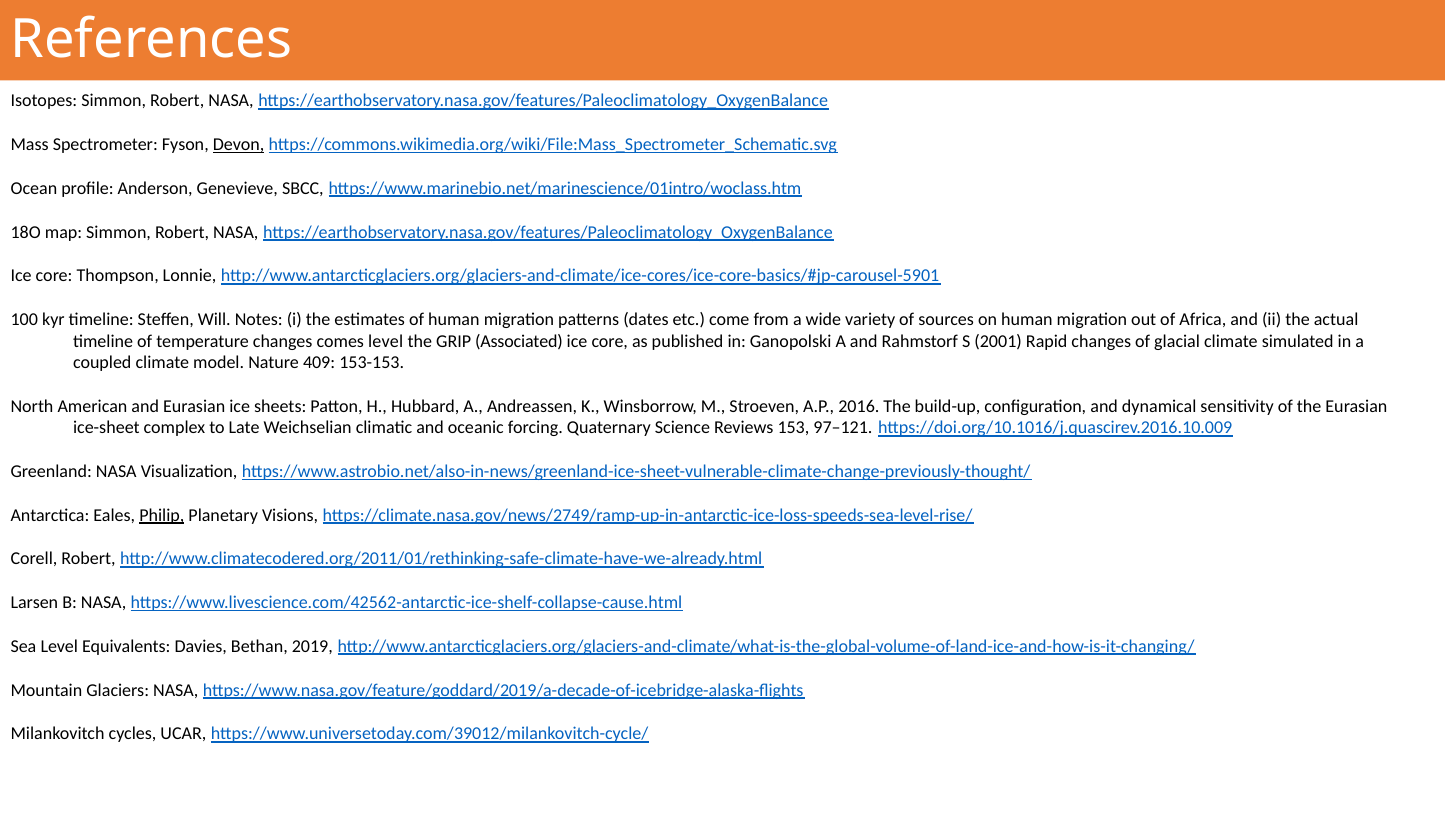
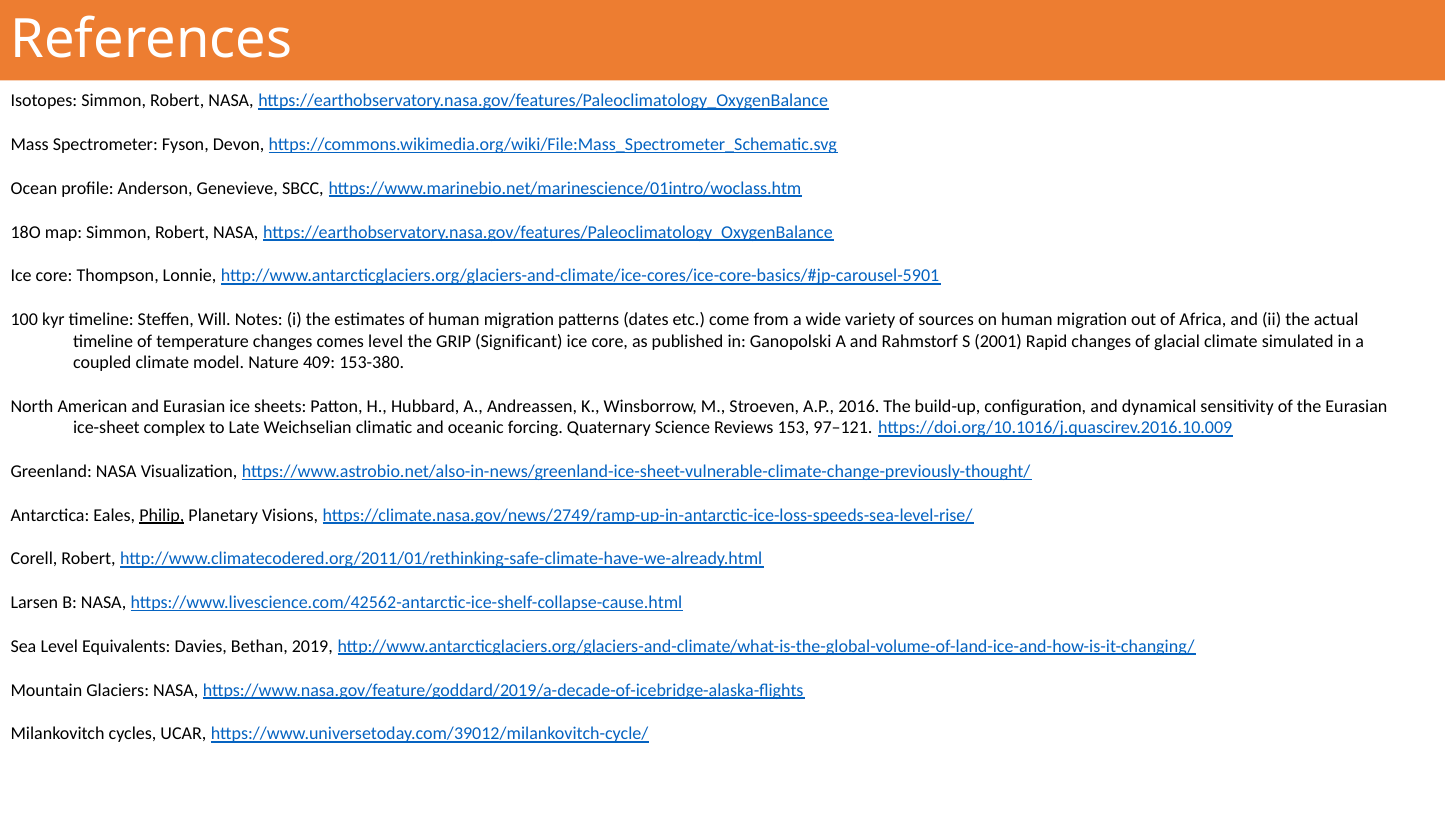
Devon underline: present -> none (239, 145)
Associated: Associated -> Significant (519, 341)
153-153: 153-153 -> 153-380 (372, 363)
